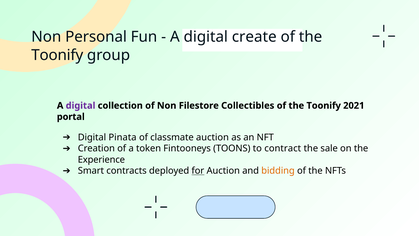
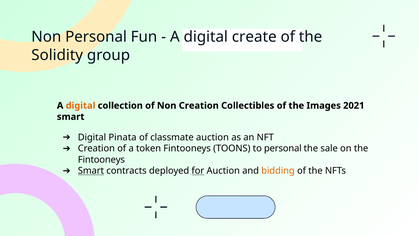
Toonify: Toonify -> Solidity (57, 55)
digital colour: purple -> orange (81, 105)
Non Filestore: Filestore -> Creation (199, 105)
Collectibles of the Toonify: Toonify -> Images (324, 105)
portal: portal -> smart (71, 117)
to contract: contract -> personal (283, 148)
Experience: Experience -> Fintooneys (101, 159)
Smart underline: none -> present (91, 171)
